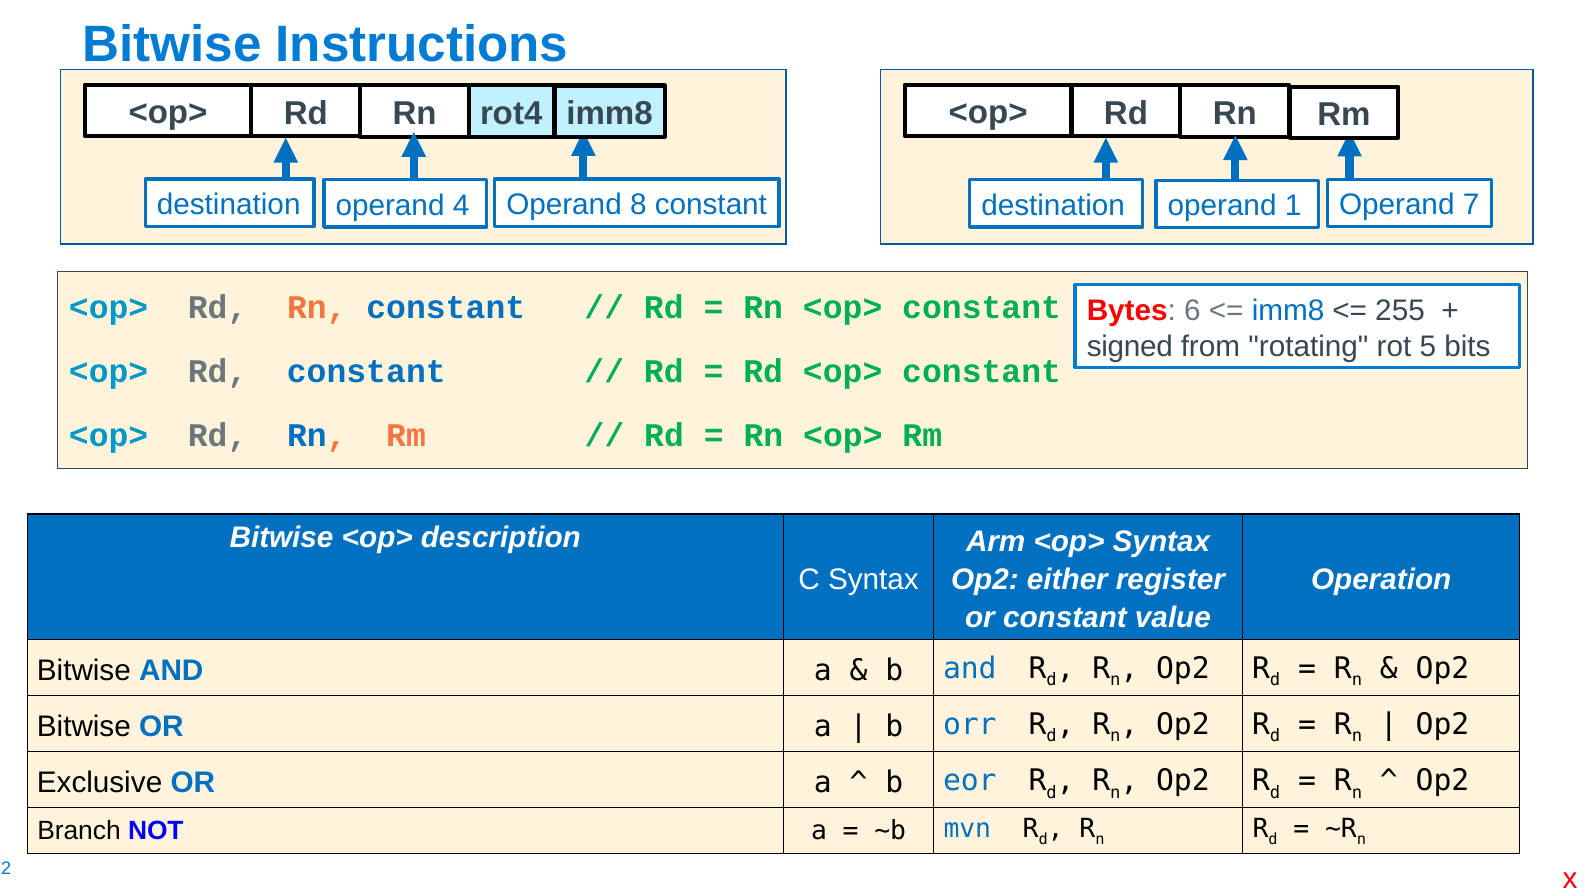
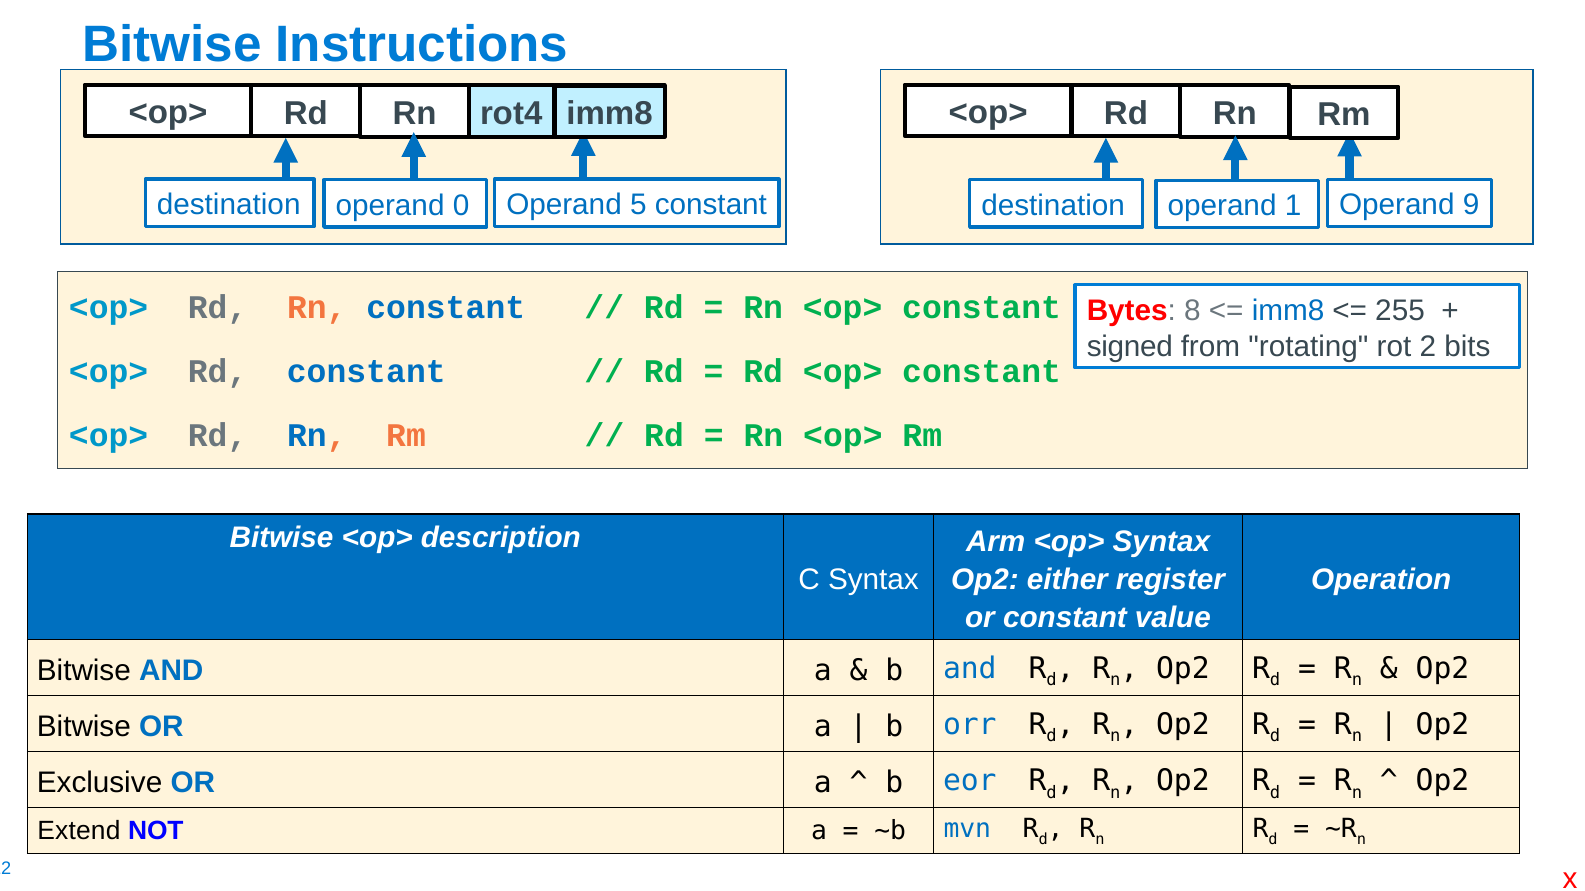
8: 8 -> 5 (638, 205)
4: 4 -> 0 (461, 206)
7: 7 -> 9 (1471, 205)
6: 6 -> 8 (1192, 311)
5: 5 -> 2 (1428, 346)
Branch: Branch -> Extend (79, 832)
